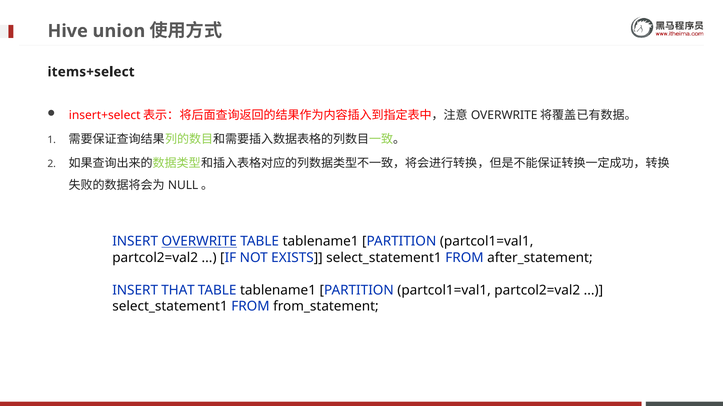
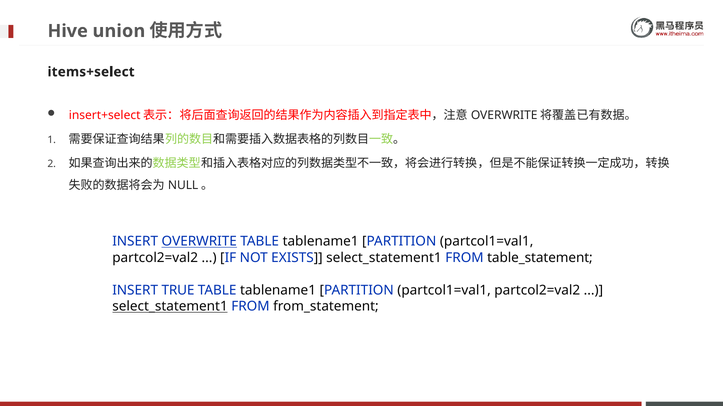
after_statement: after_statement -> table_statement (540, 258)
THAT: THAT -> TRUE (178, 291)
select_statement1 underline: none -> present (170, 307)
